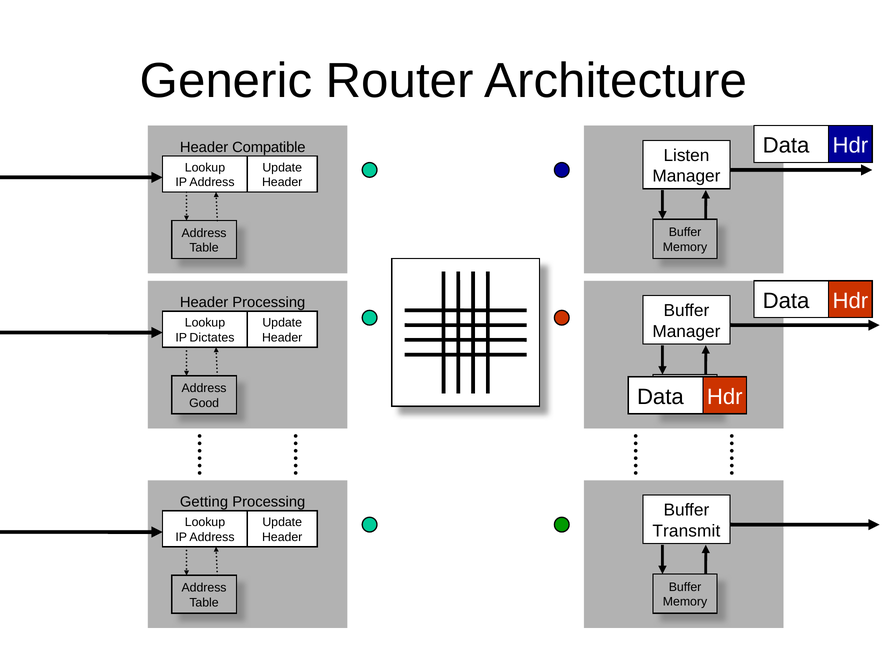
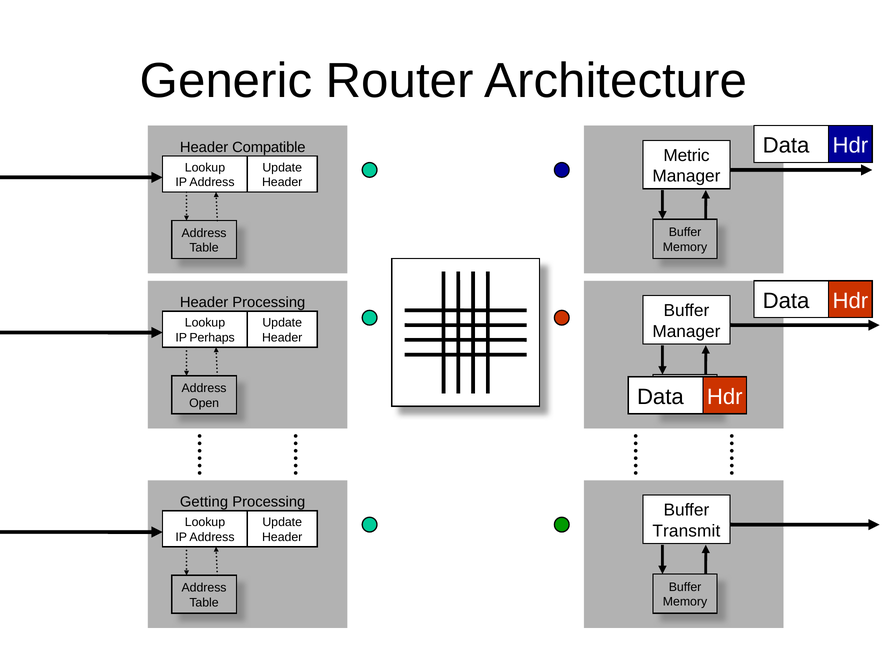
Listen: Listen -> Metric (687, 156)
Dictates: Dictates -> Perhaps (212, 338)
Good: Good -> Open (204, 403)
